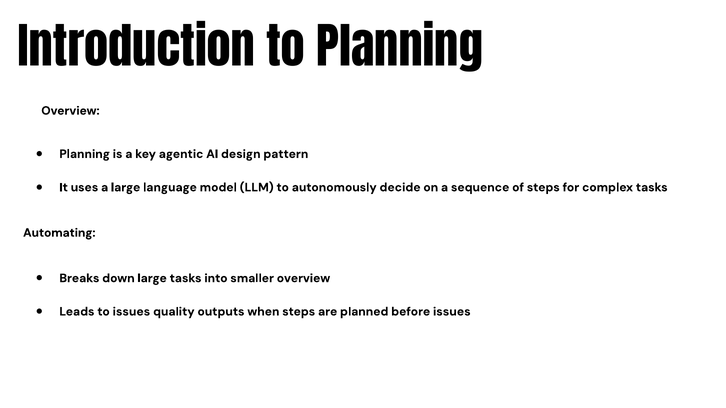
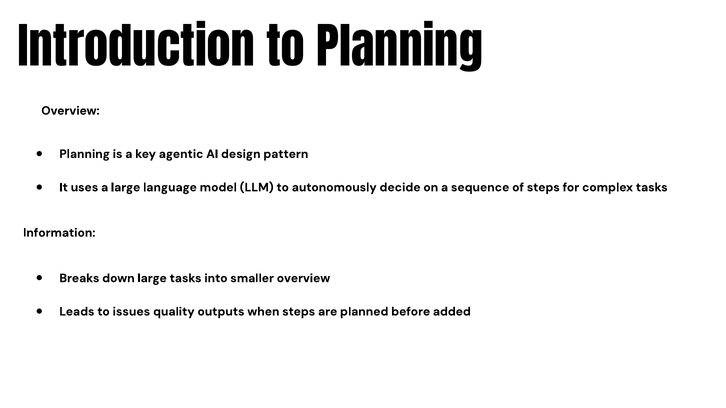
Automating: Automating -> Information (59, 233)
before issues: issues -> added (452, 312)
